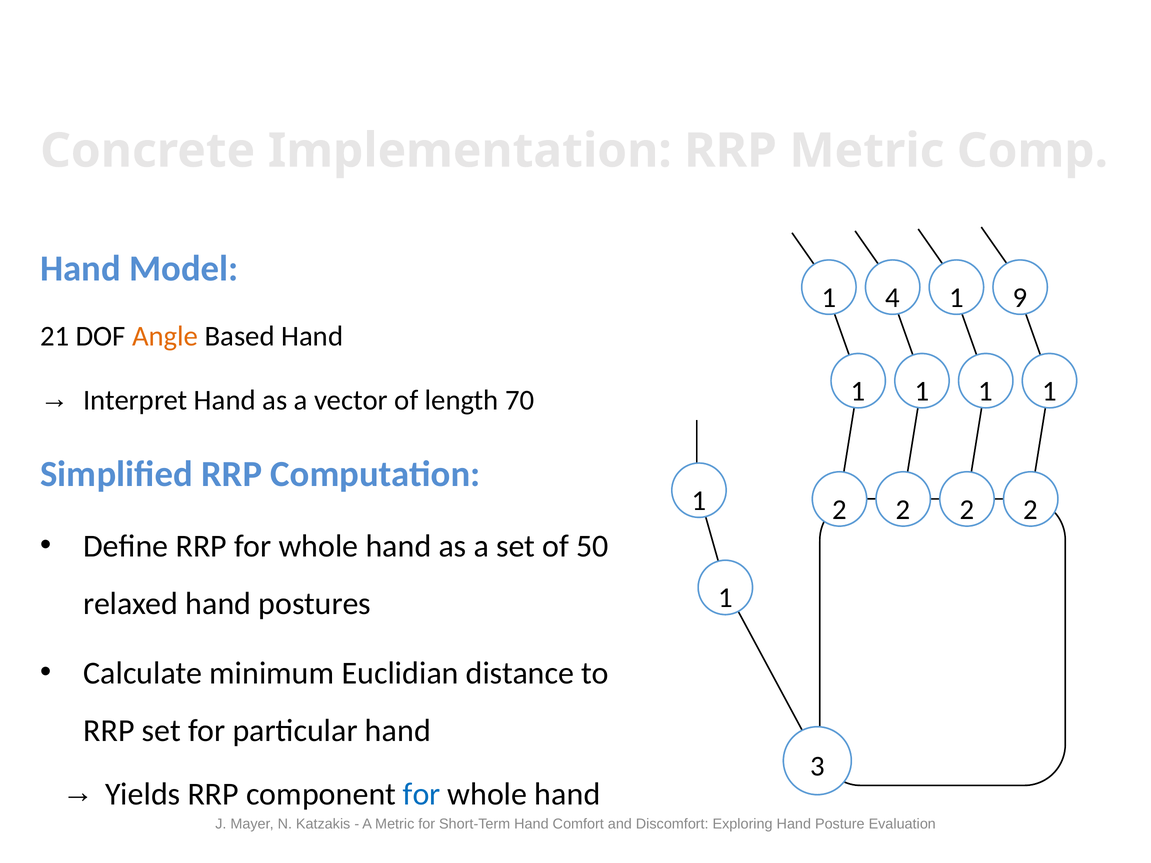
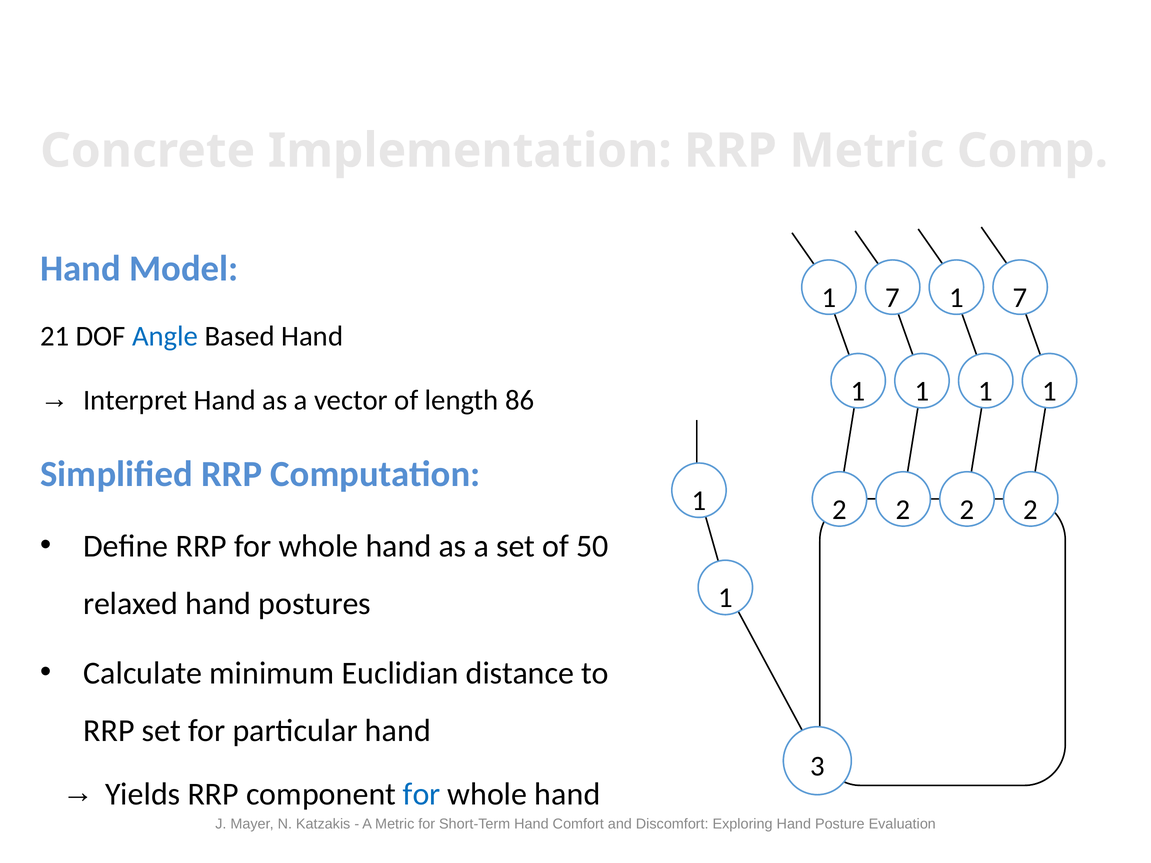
4: 4 -> 7 (893, 298)
9: 9 -> 7 (1020, 298)
Angle colour: orange -> blue (165, 336)
70: 70 -> 86 (520, 400)
